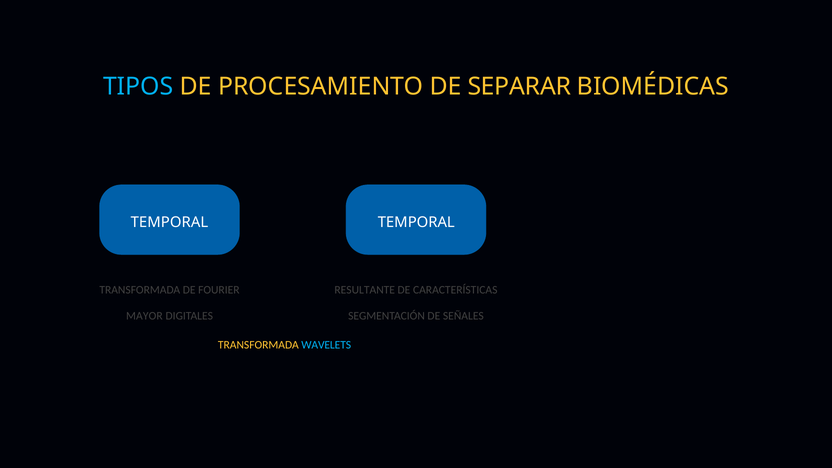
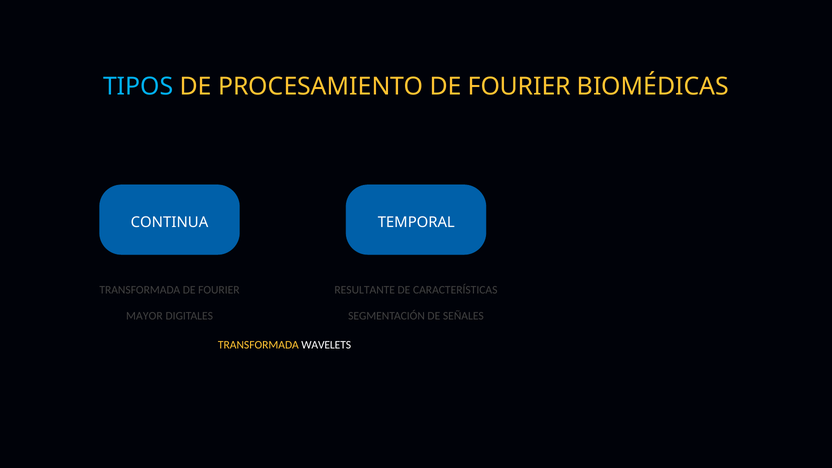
PROCESAMIENTO DE SEPARAR: SEPARAR -> FOURIER (519, 87)
TEMPORAL: TEMPORAL -> CONTINUA (169, 222)
WAVELETS colour: light blue -> white (326, 345)
